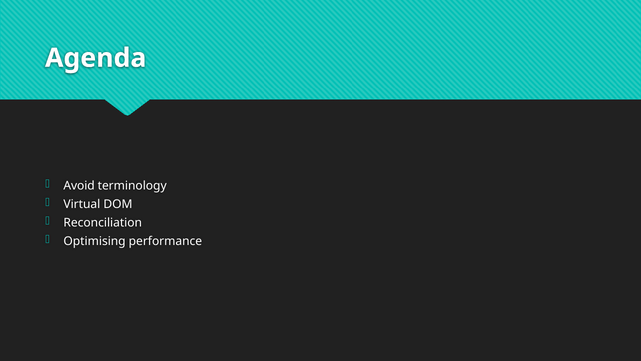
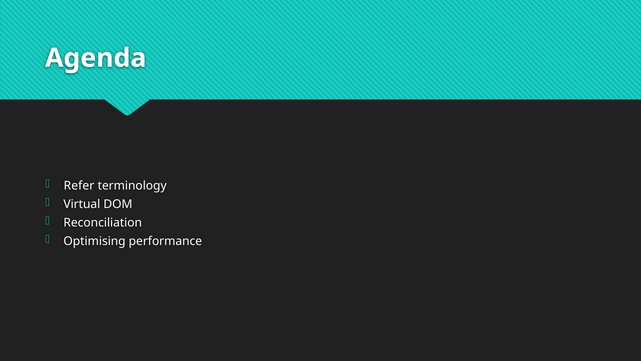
Avoid: Avoid -> Refer (79, 186)
